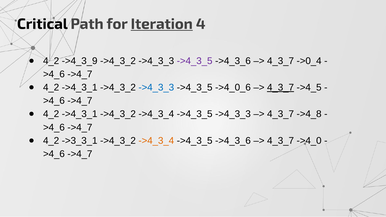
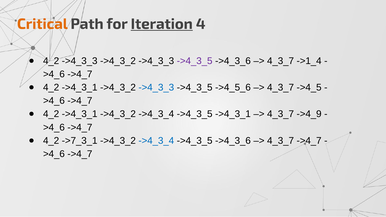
Critical colour: black -> orange (42, 24)
4_2 ->4_3_9: ->4_3_9 -> ->4_3_3 (80, 61)
->0_4: ->0_4 -> ->1_4 (309, 61)
->4_0_6: ->4_0_6 -> ->4_5_6 (233, 88)
4_3_7 underline: present -> none (281, 88)
->4_3_5 ->4_3_3: ->4_3_3 -> ->4_3_1 (233, 114)
->4_8: ->4_8 -> ->4_9 (309, 114)
->3_3_1: ->3_3_1 -> ->7_3_1 (80, 141)
->4_3_4 colour: orange -> blue (156, 141)
4_3_7 ->4_0: ->4_0 -> ->4_7 (309, 141)
